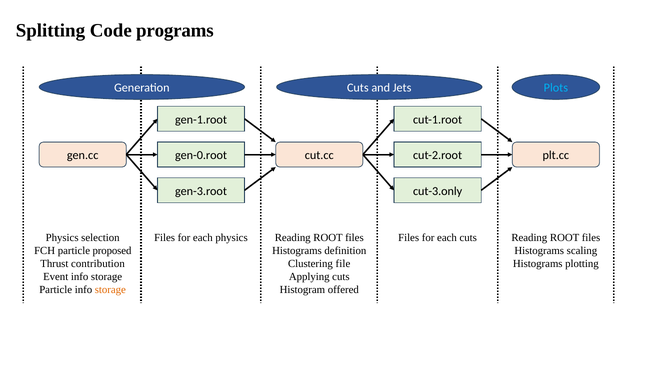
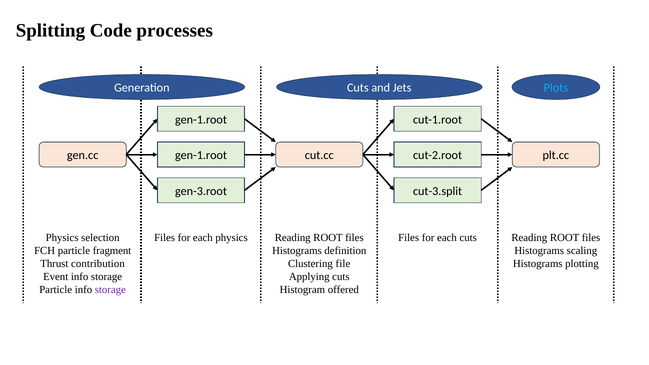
programs: programs -> processes (175, 30)
gen-0.root: gen-0.root -> gen-1.root (201, 155)
cut-3.only: cut-3.only -> cut-3.split (438, 191)
proposed: proposed -> fragment (112, 251)
storage colour: orange -> purple (110, 290)
